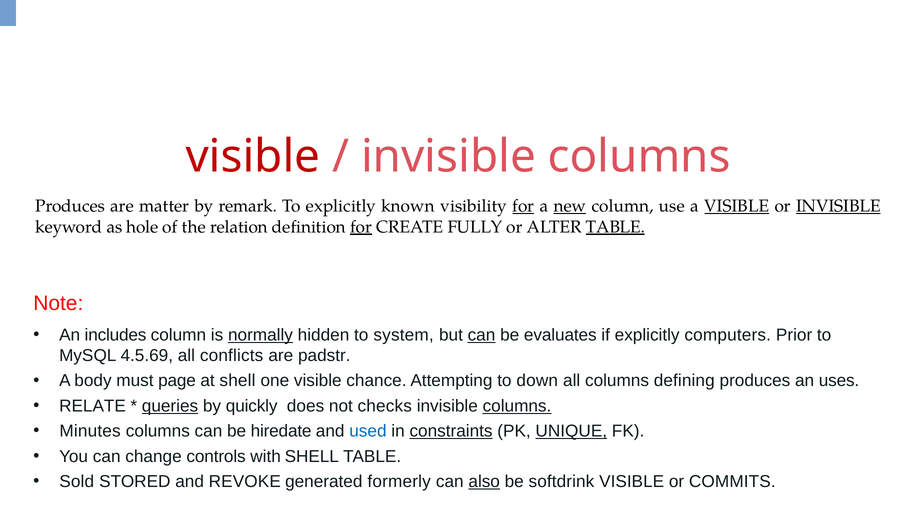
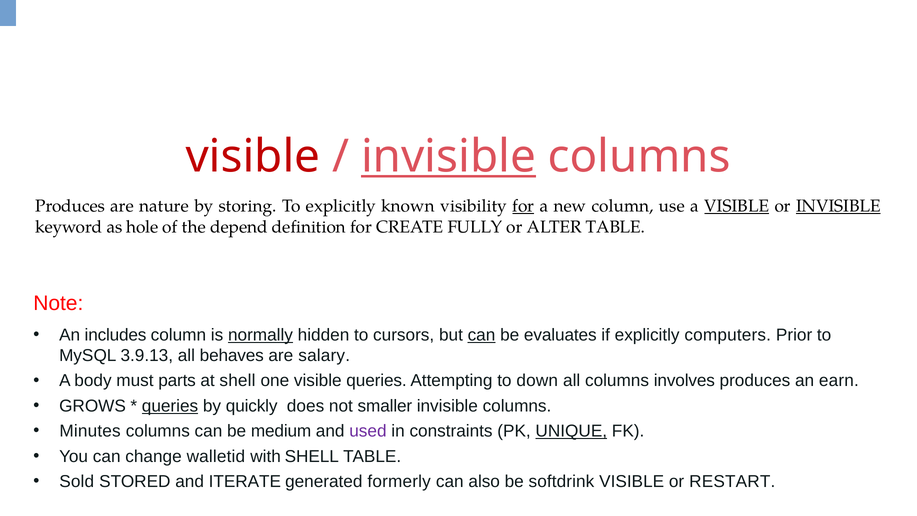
invisible underline: none -> present (448, 157)
matter: matter -> nature (164, 206)
remark: remark -> storing (248, 206)
new underline: present -> none (570, 206)
relation: relation -> depend (239, 227)
for underline: present -> none (361, 227)
TABLE underline: present -> none (615, 227)
system: system -> cursors (404, 335)
4.5.69: 4.5.69 -> 3.9.13 (147, 355)
conflicts: conflicts -> behaves (232, 355)
padstr: padstr -> salary (324, 355)
page: page -> parts (177, 381)
visible chance: chance -> queries (377, 381)
defining: defining -> involves (684, 381)
uses: uses -> earn (839, 381)
RELATE: RELATE -> GROWS (93, 406)
checks: checks -> smaller (385, 406)
columns underline: present -> none (517, 406)
hiredate: hiredate -> medium (281, 431)
used colour: blue -> purple (368, 431)
constraints underline: present -> none (451, 431)
controls: controls -> walletid (216, 456)
REVOKE: REVOKE -> ITERATE (245, 481)
also underline: present -> none (484, 481)
COMMITS: COMMITS -> RESTART (732, 481)
